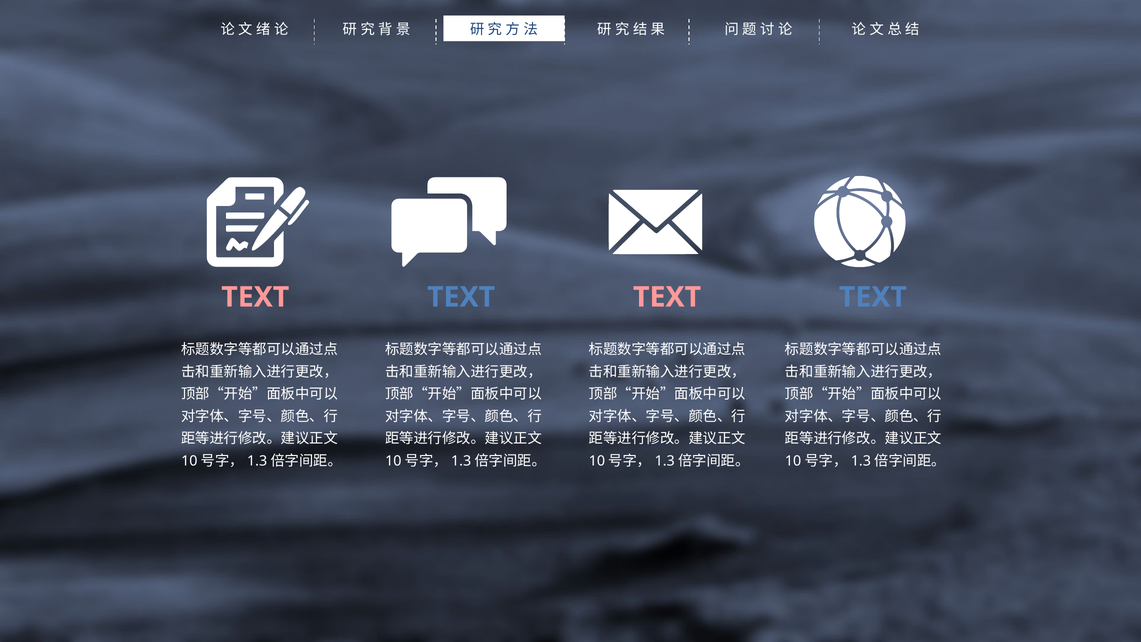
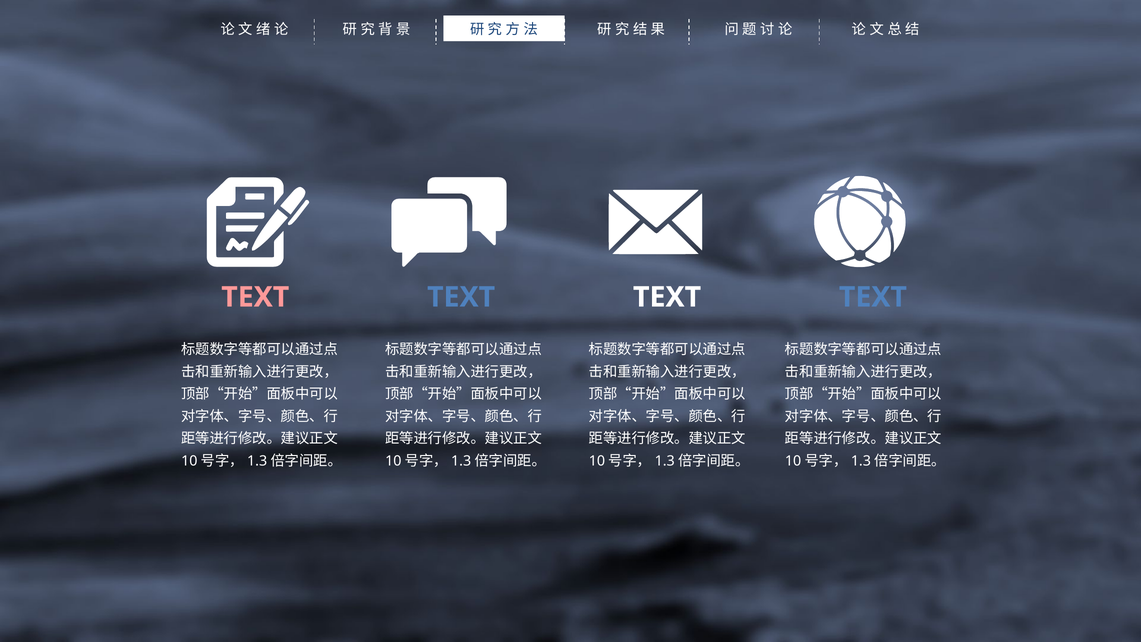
TEXT colour: pink -> white (667, 297)
